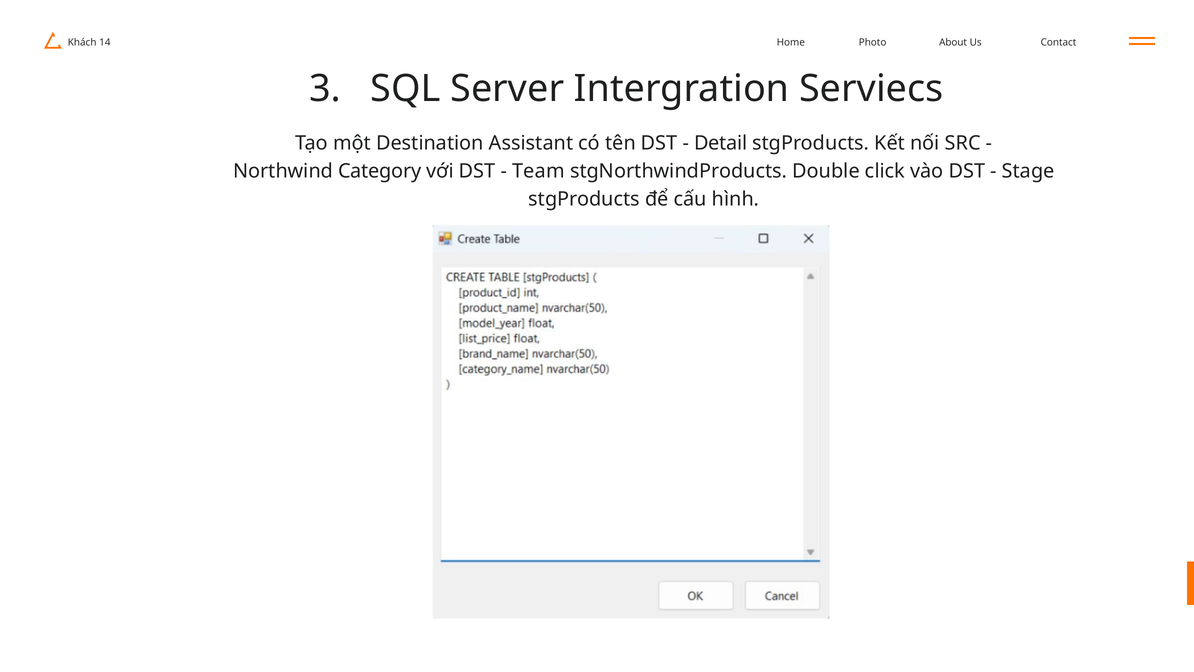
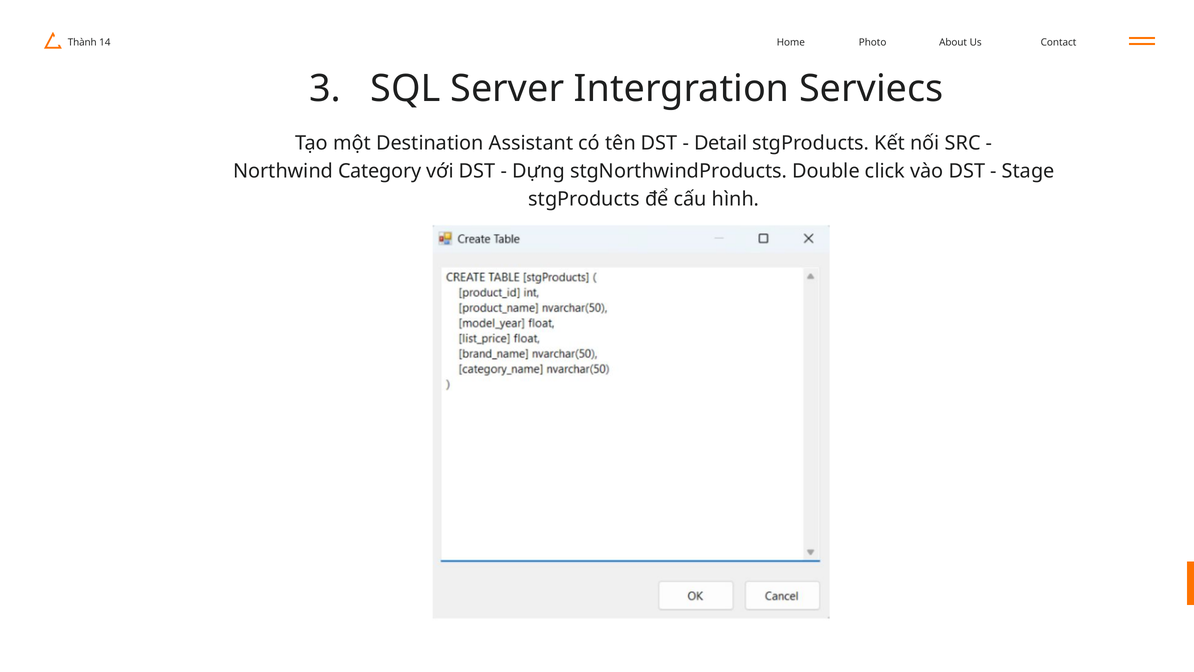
Khách: Khách -> Thành (82, 42)
Team: Team -> Dựng (538, 171)
